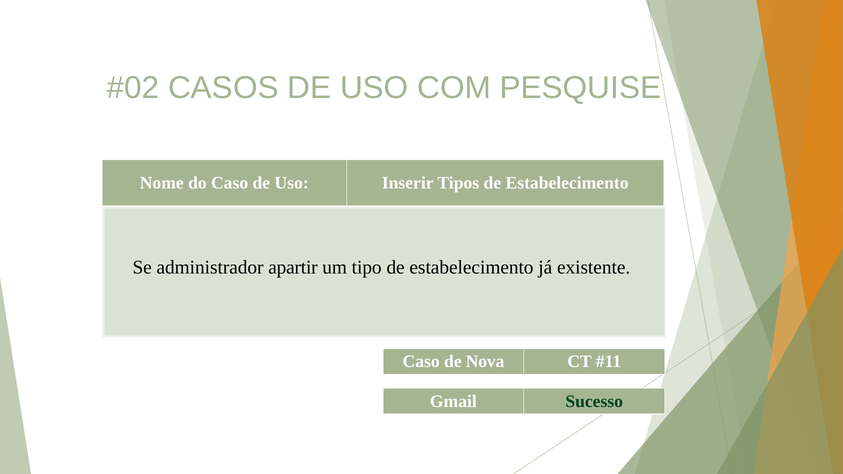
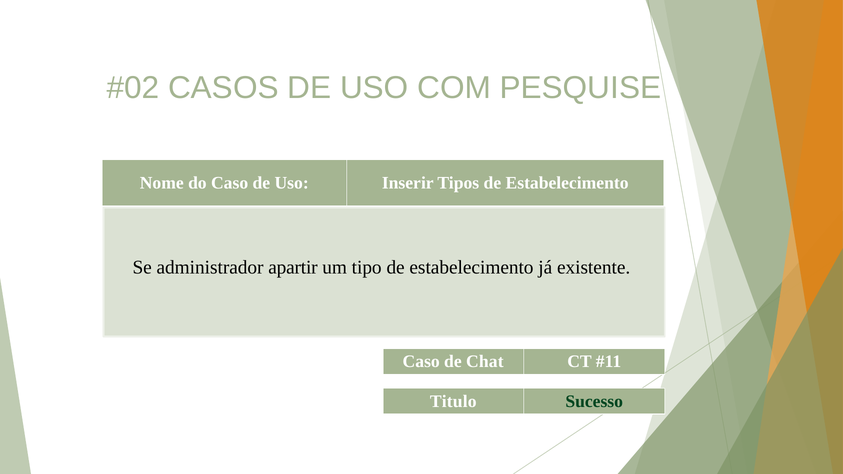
Nova: Nova -> Chat (485, 362)
Gmail: Gmail -> Titulo (453, 401)
